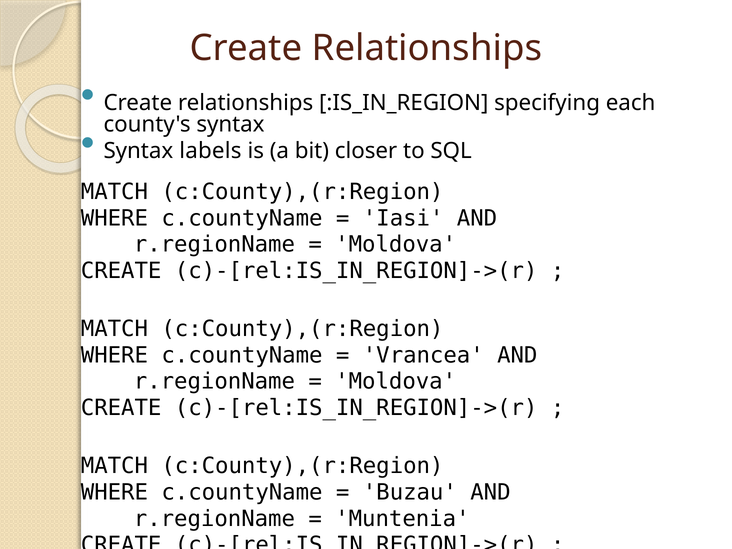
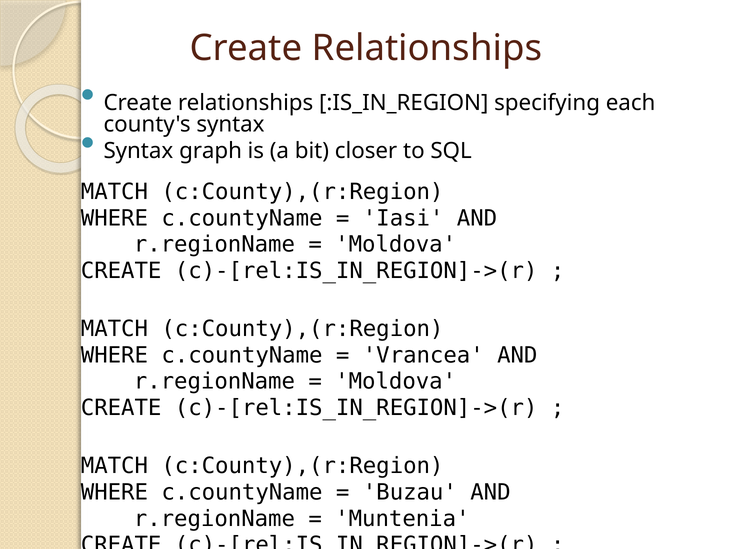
labels: labels -> graph (211, 151)
